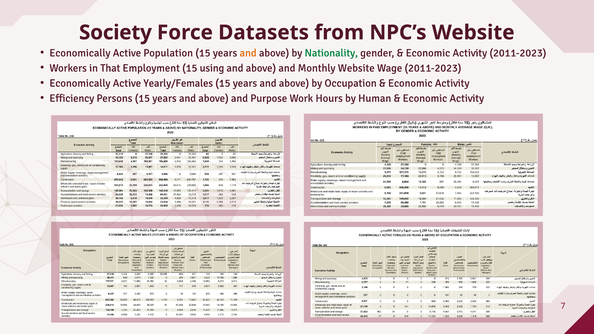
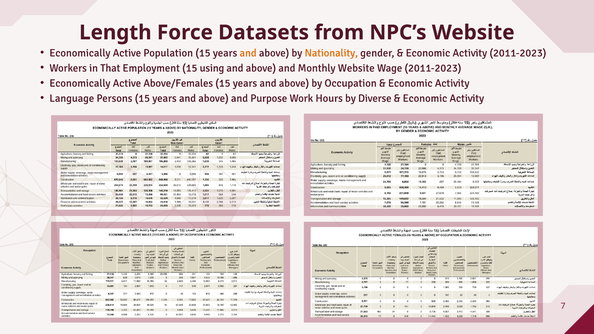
Society: Society -> Length (115, 33)
Nationality colour: green -> orange (331, 53)
Yearly/Females: Yearly/Females -> Above/Females (178, 83)
Efficiency: Efficiency -> Language (72, 98)
Human: Human -> Diverse (375, 98)
